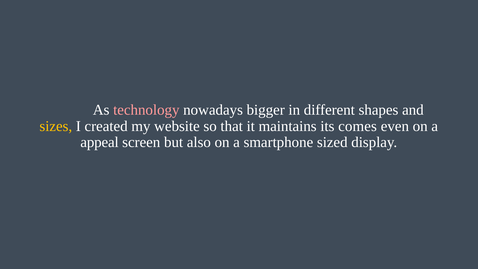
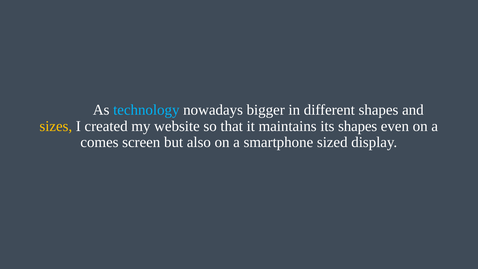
technology colour: pink -> light blue (146, 110)
its comes: comes -> shapes (358, 126)
appeal: appeal -> comes (99, 142)
